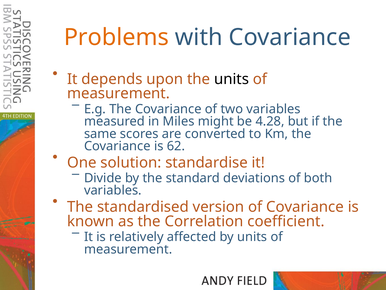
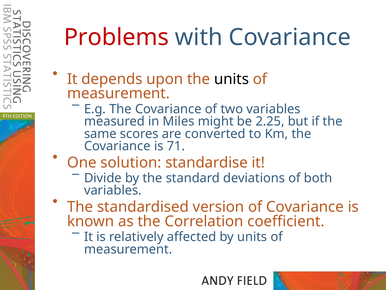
Problems colour: orange -> red (116, 37)
4.28: 4.28 -> 2.25 (270, 121)
62: 62 -> 71 (176, 146)
